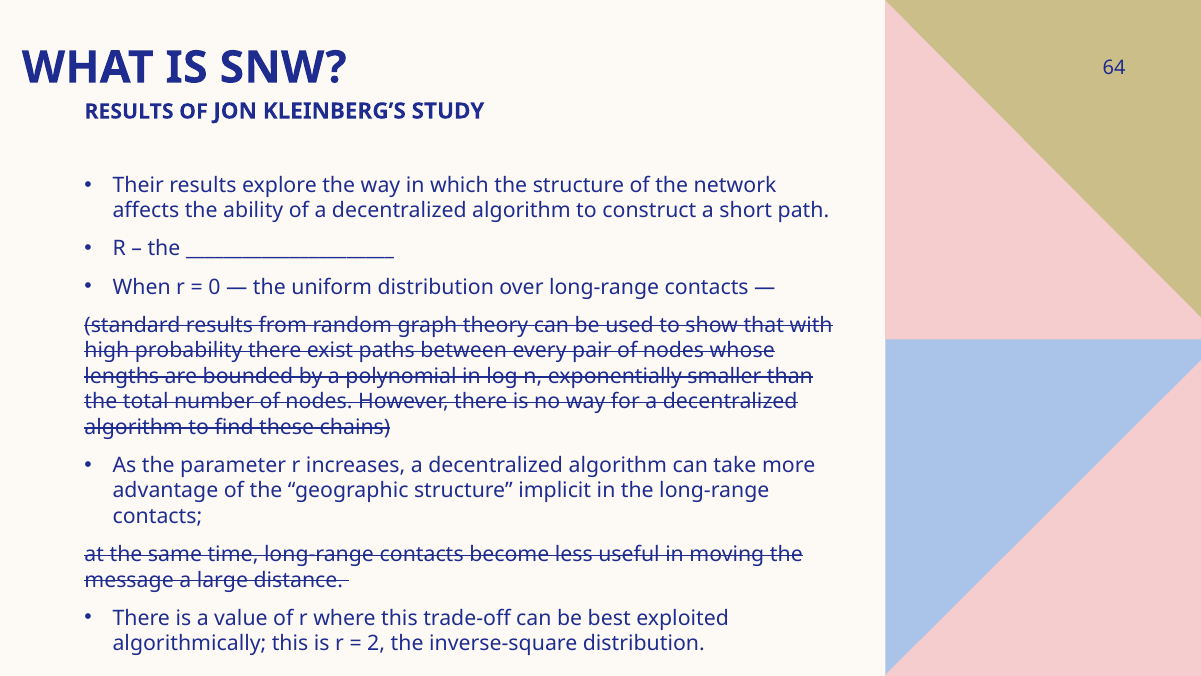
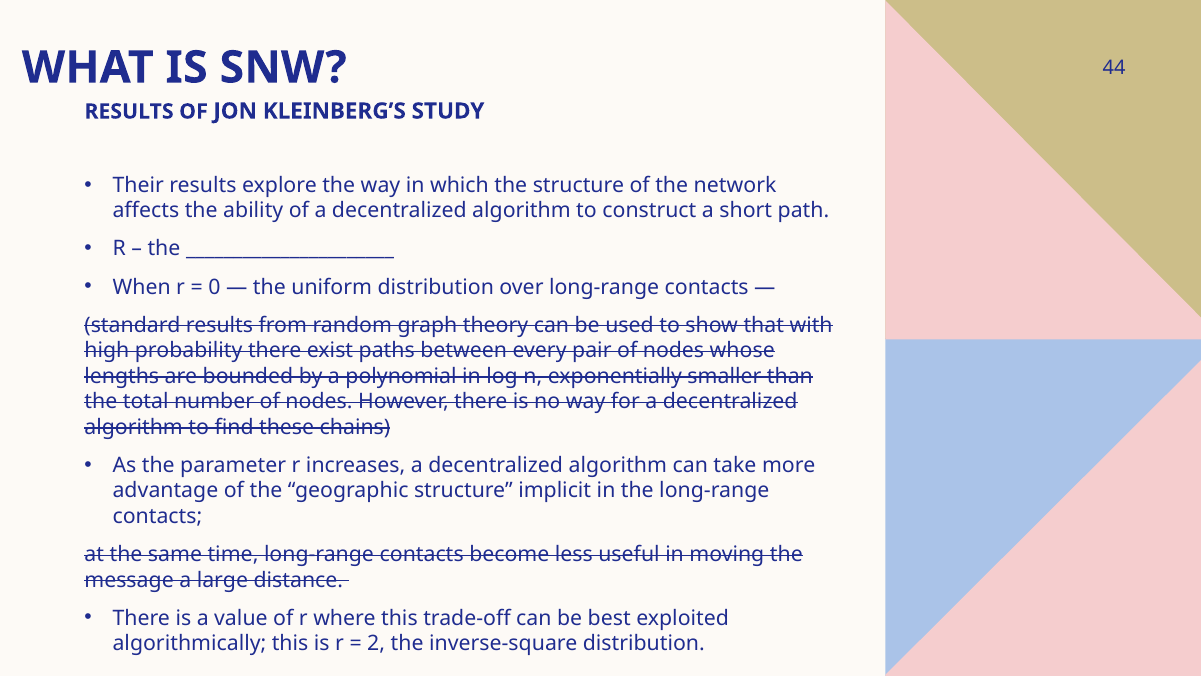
64: 64 -> 44 (1114, 68)
